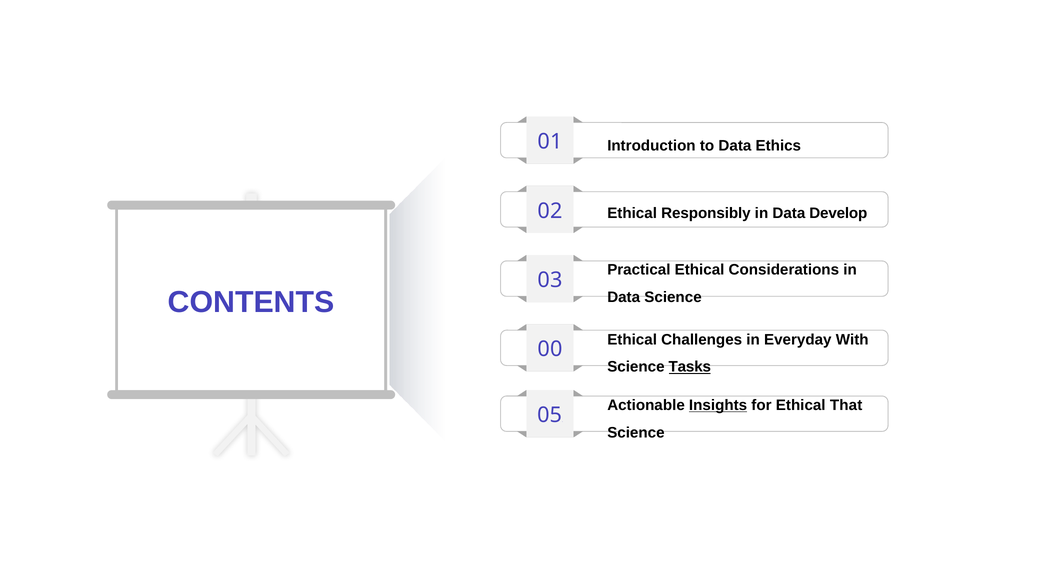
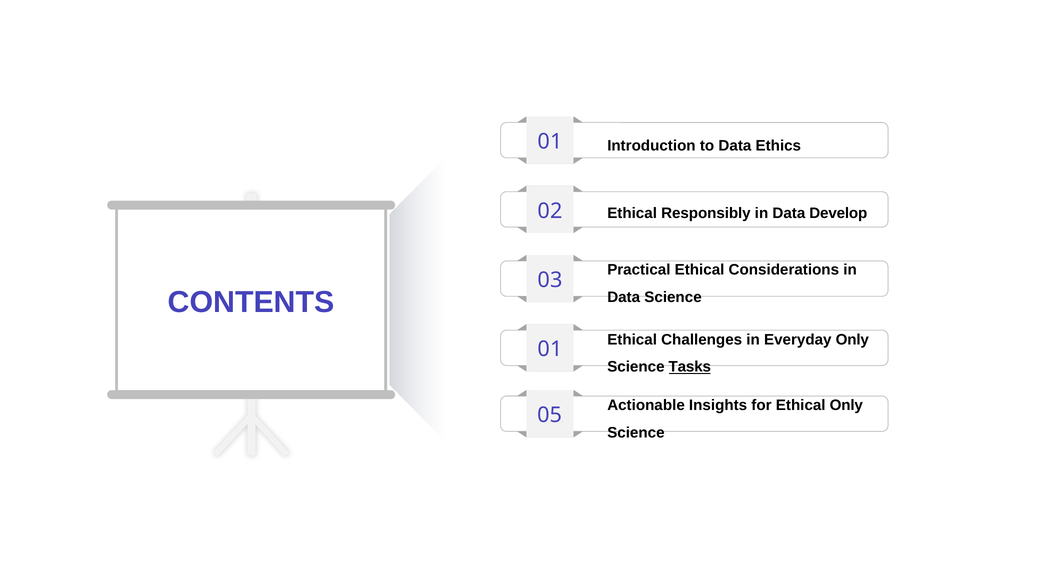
Everyday With: With -> Only (852, 339)
0: 0 -> 1 (556, 349)
Insights underline: present -> none (718, 405)
Ethical That: That -> Only (846, 405)
